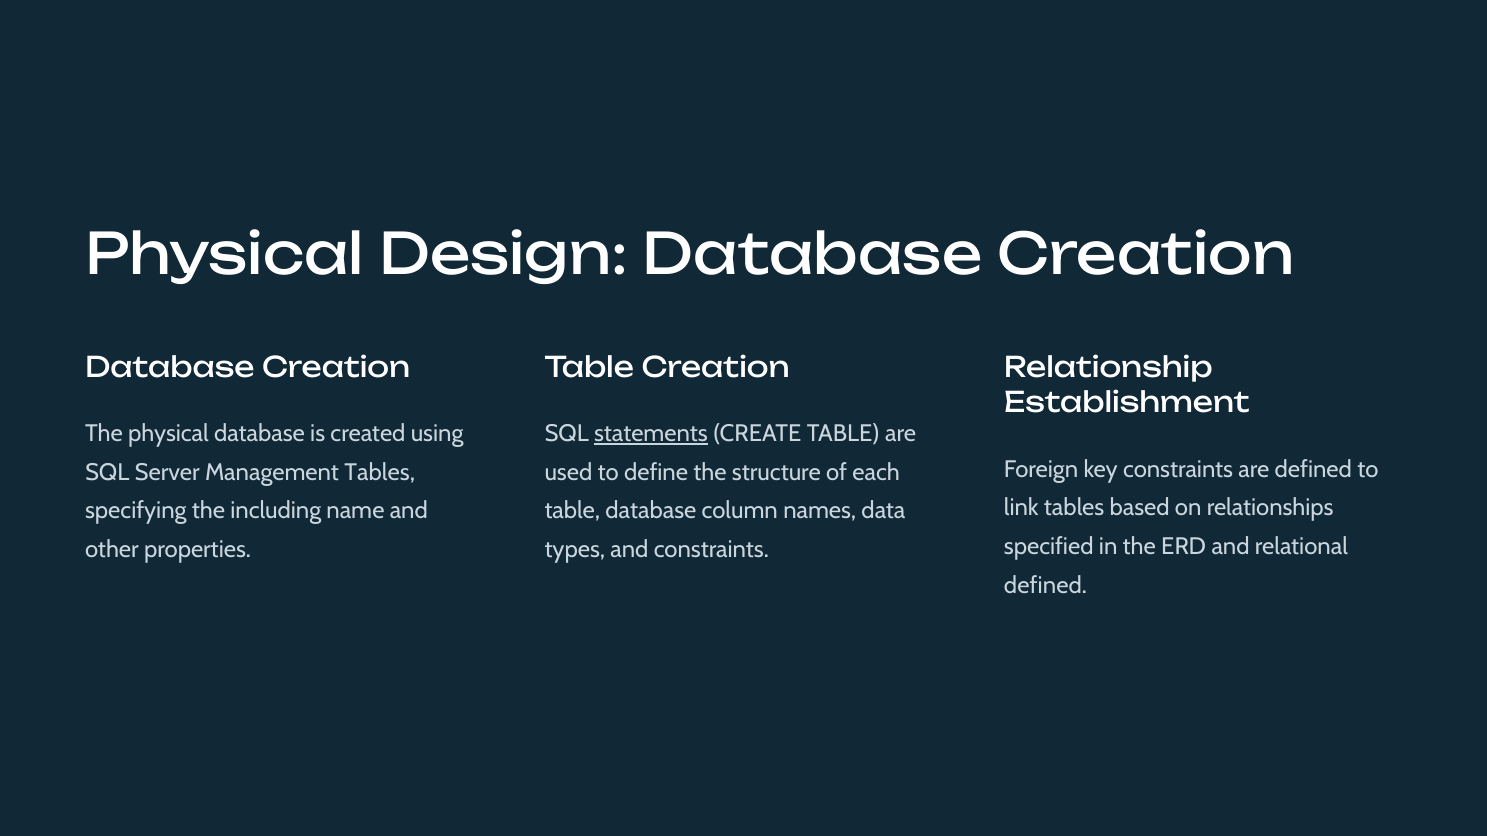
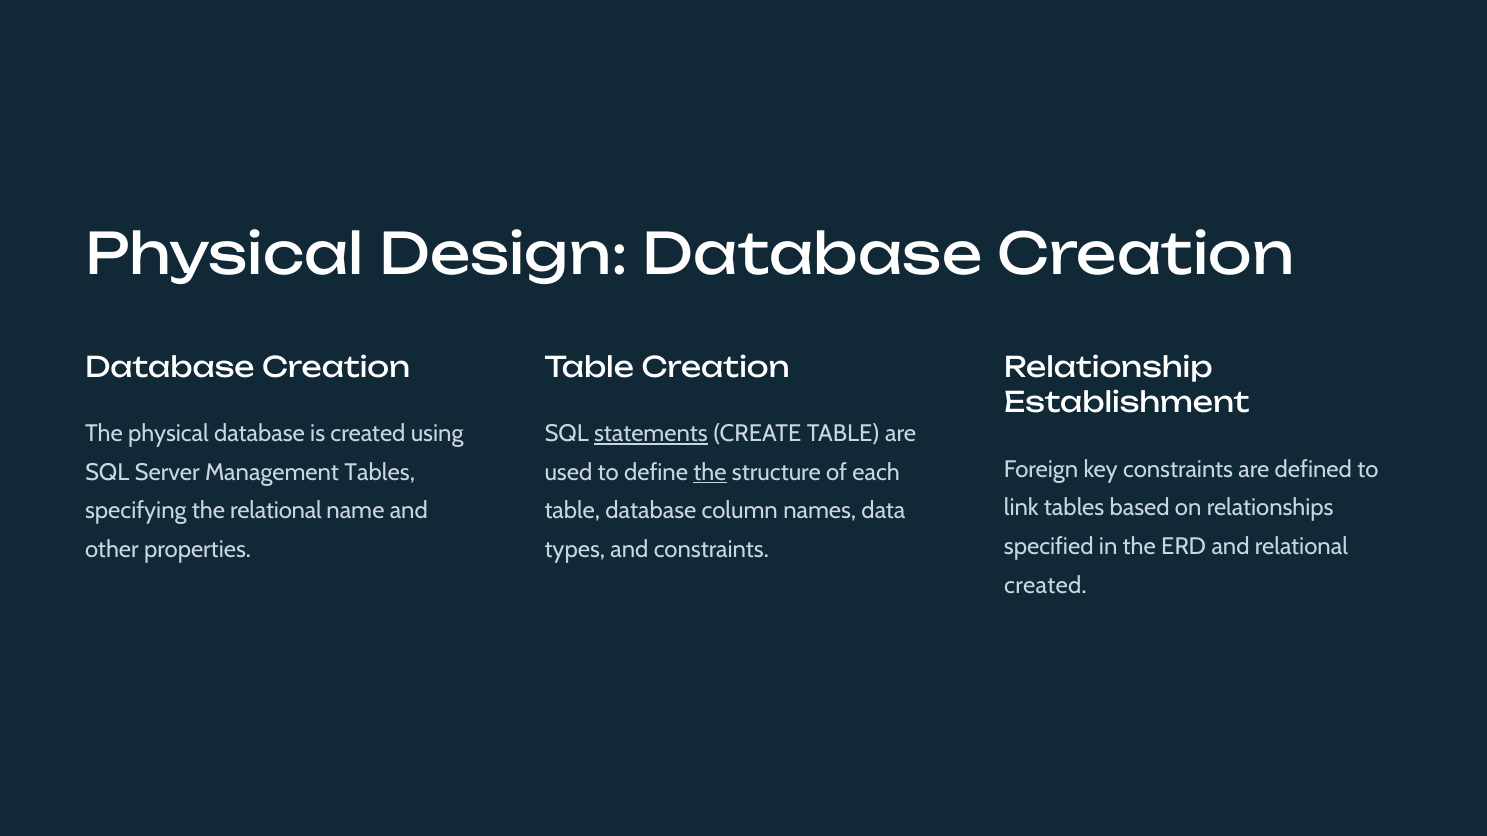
the underline: none -> present (710, 472)
the including: including -> relational (276, 511)
defined: defined -> created (1045, 586)
